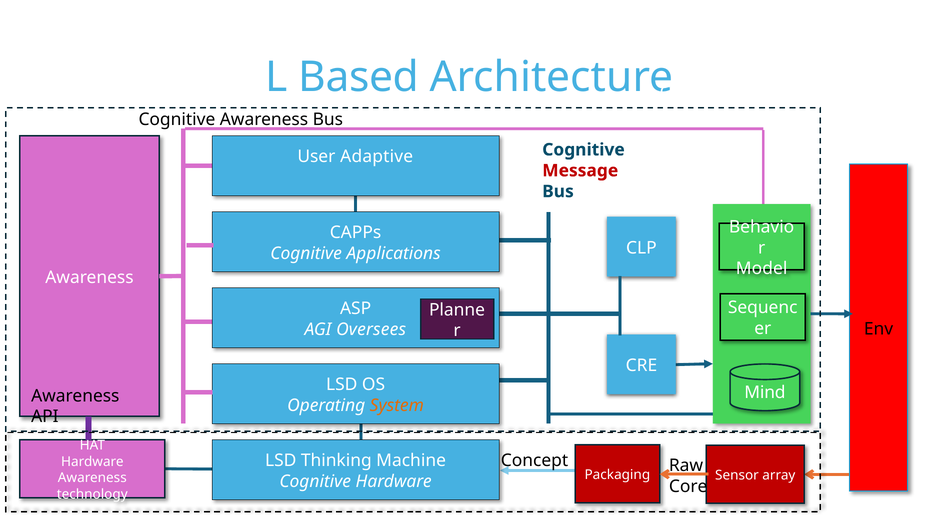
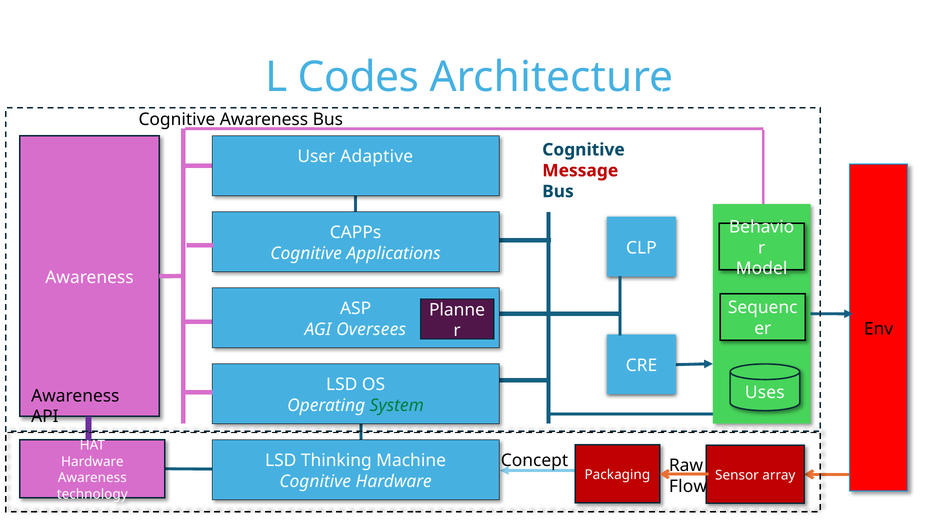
Based: Based -> Codes (359, 77)
Mind: Mind -> Uses (765, 392)
System colour: orange -> green (397, 405)
Core: Core -> Flow (688, 486)
